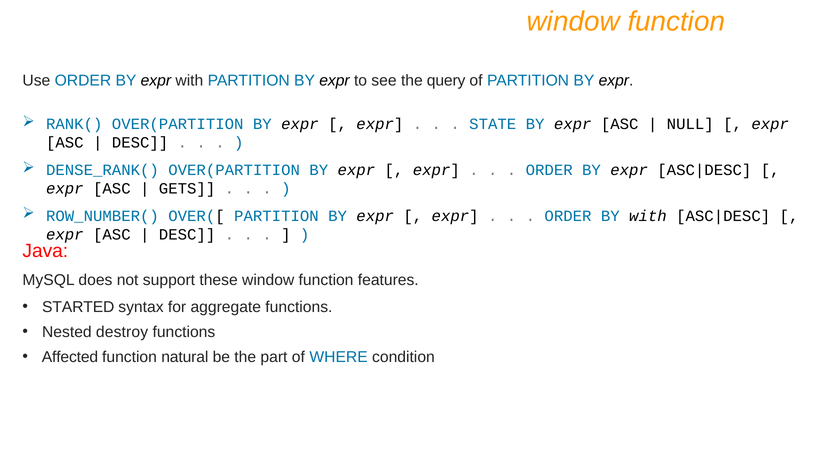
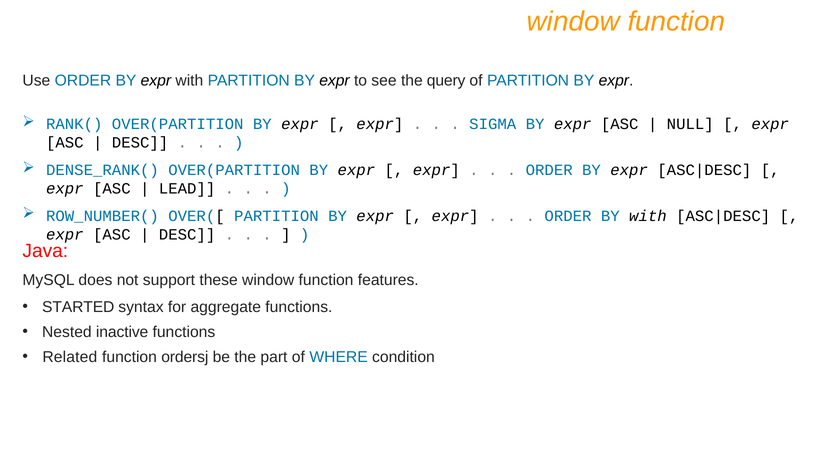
STATE: STATE -> SIGMA (493, 124)
GETS: GETS -> LEAD (187, 189)
destroy: destroy -> inactive (122, 332)
Affected: Affected -> Related (70, 357)
natural: natural -> ordersj (185, 357)
